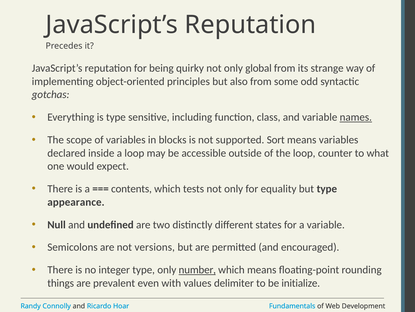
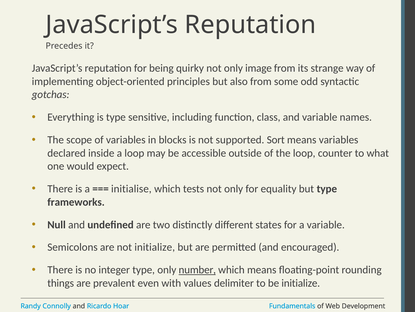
global: global -> image (259, 68)
names underline: present -> none (356, 117)
contents: contents -> initialise (131, 188)
appearance: appearance -> frameworks (76, 202)
not versions: versions -> initialize (155, 247)
